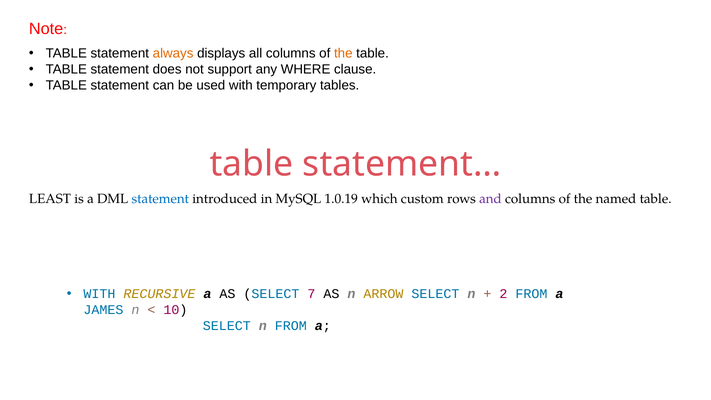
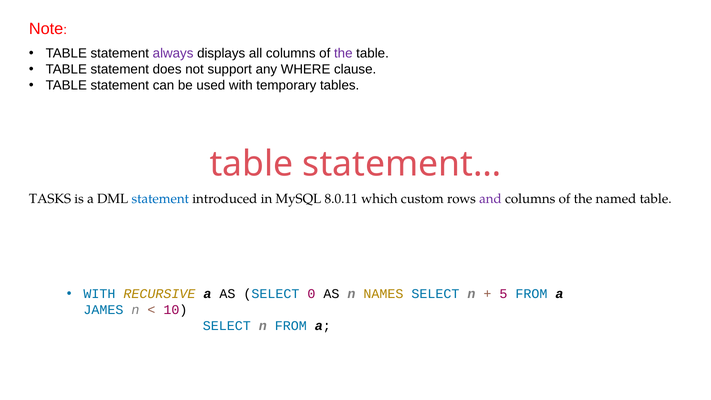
always colour: orange -> purple (173, 53)
the colour: orange -> purple (343, 53)
LEAST: LEAST -> TASKS (50, 199)
1.0.19: 1.0.19 -> 8.0.11 (341, 199)
7: 7 -> 0 (311, 294)
ARROW: ARROW -> NAMES (383, 294)
2: 2 -> 5 (503, 294)
